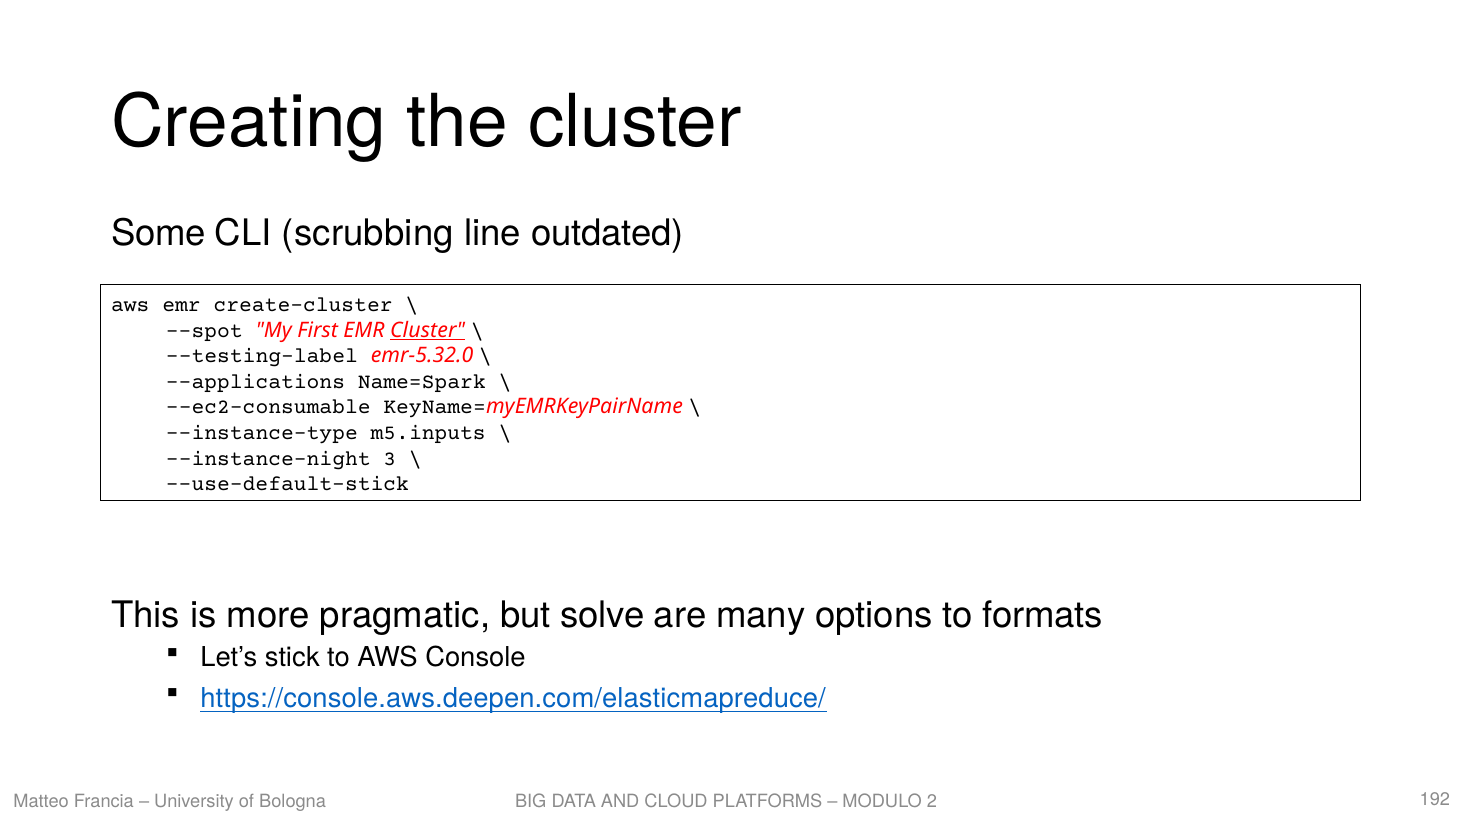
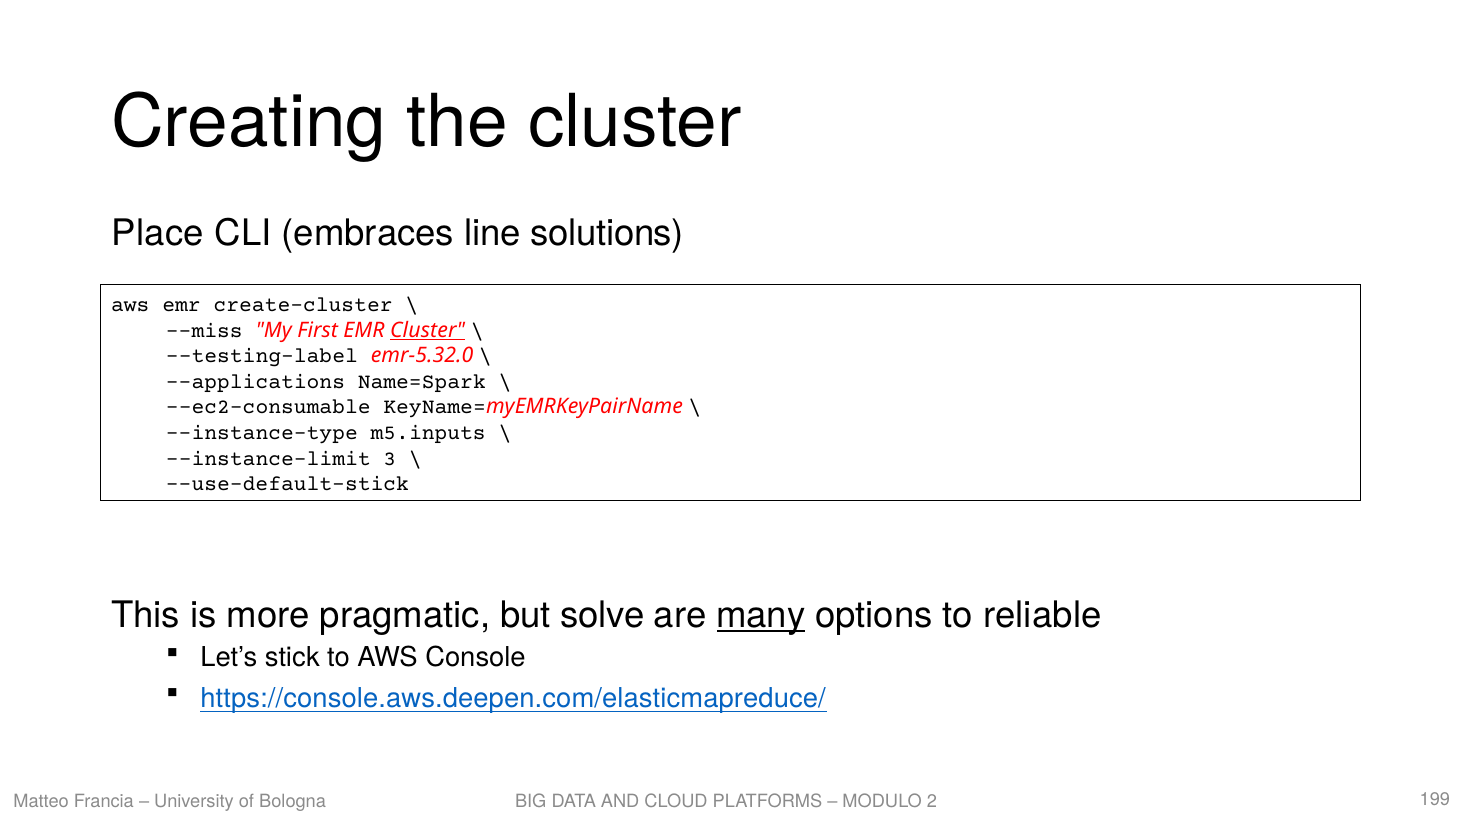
Some: Some -> Place (158, 233)
scrubbing: scrubbing -> embraces (368, 233)
outdated: outdated -> solutions (608, 233)
--spot: --spot -> --miss (204, 330)
--instance-night: --instance-night -> --instance-limit (268, 458)
many underline: none -> present (761, 616)
formats: formats -> reliable (1042, 616)
192: 192 -> 199 (1435, 799)
